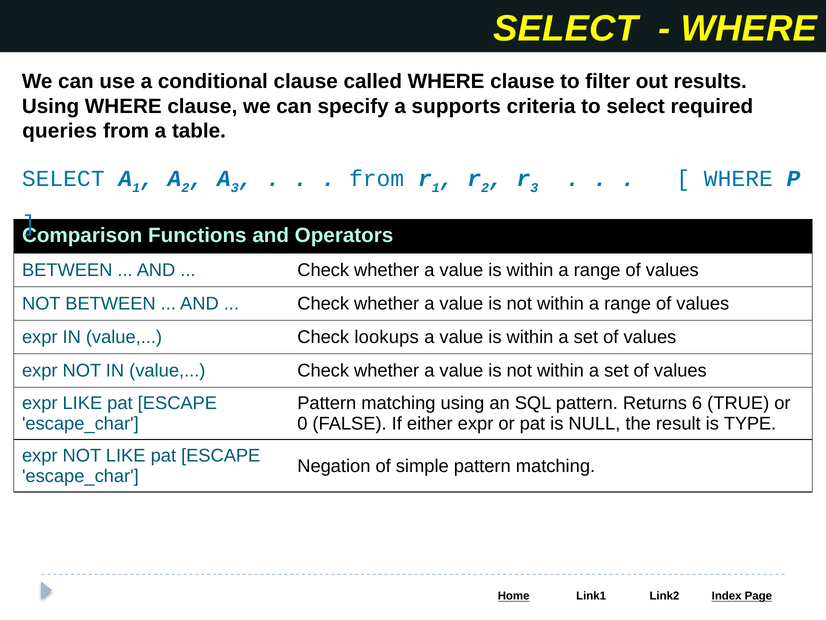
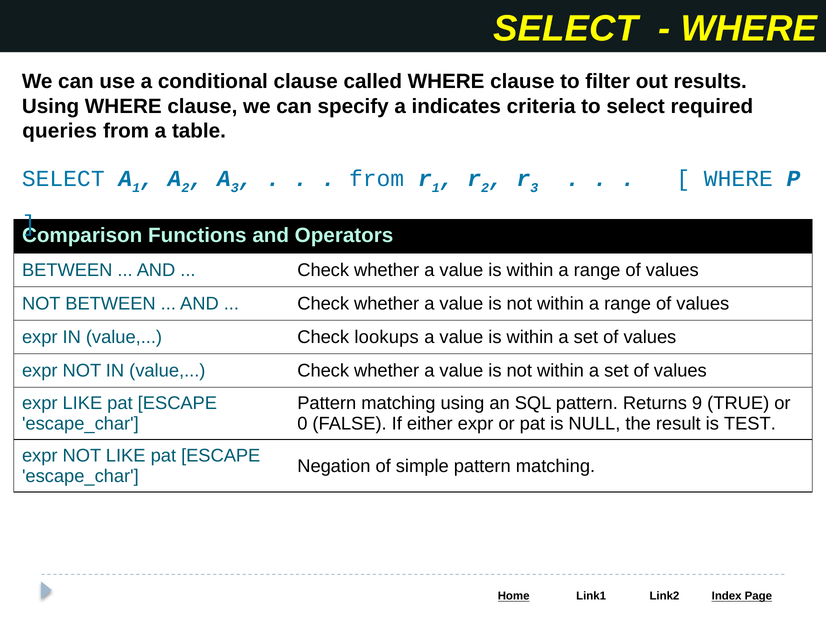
supports: supports -> indicates (456, 106)
6: 6 -> 9 (697, 403)
TYPE: TYPE -> TEST (750, 423)
